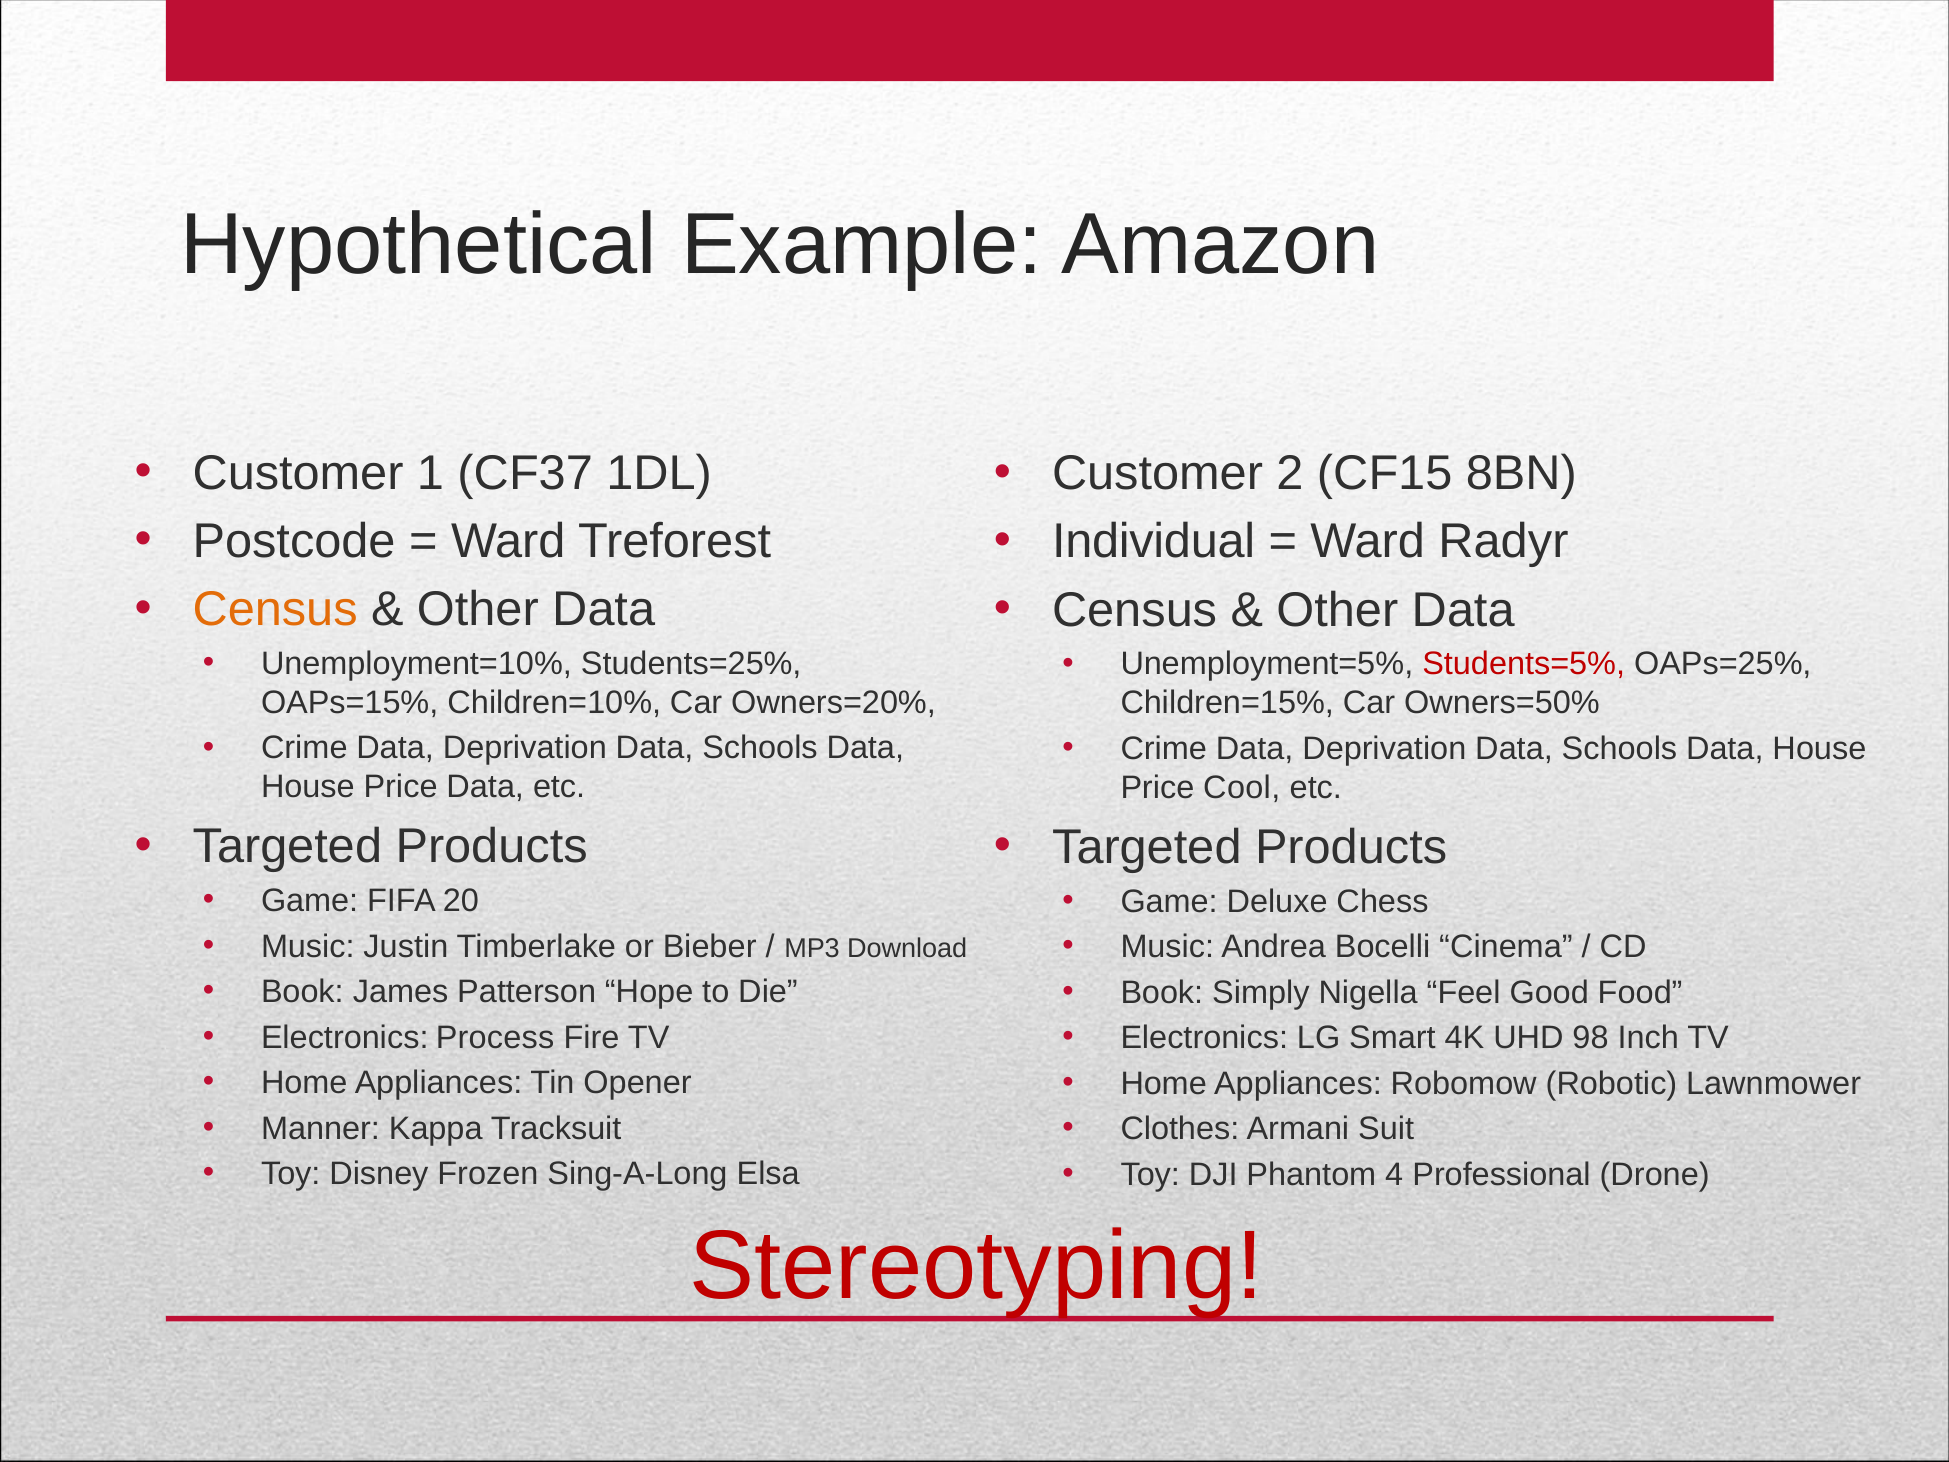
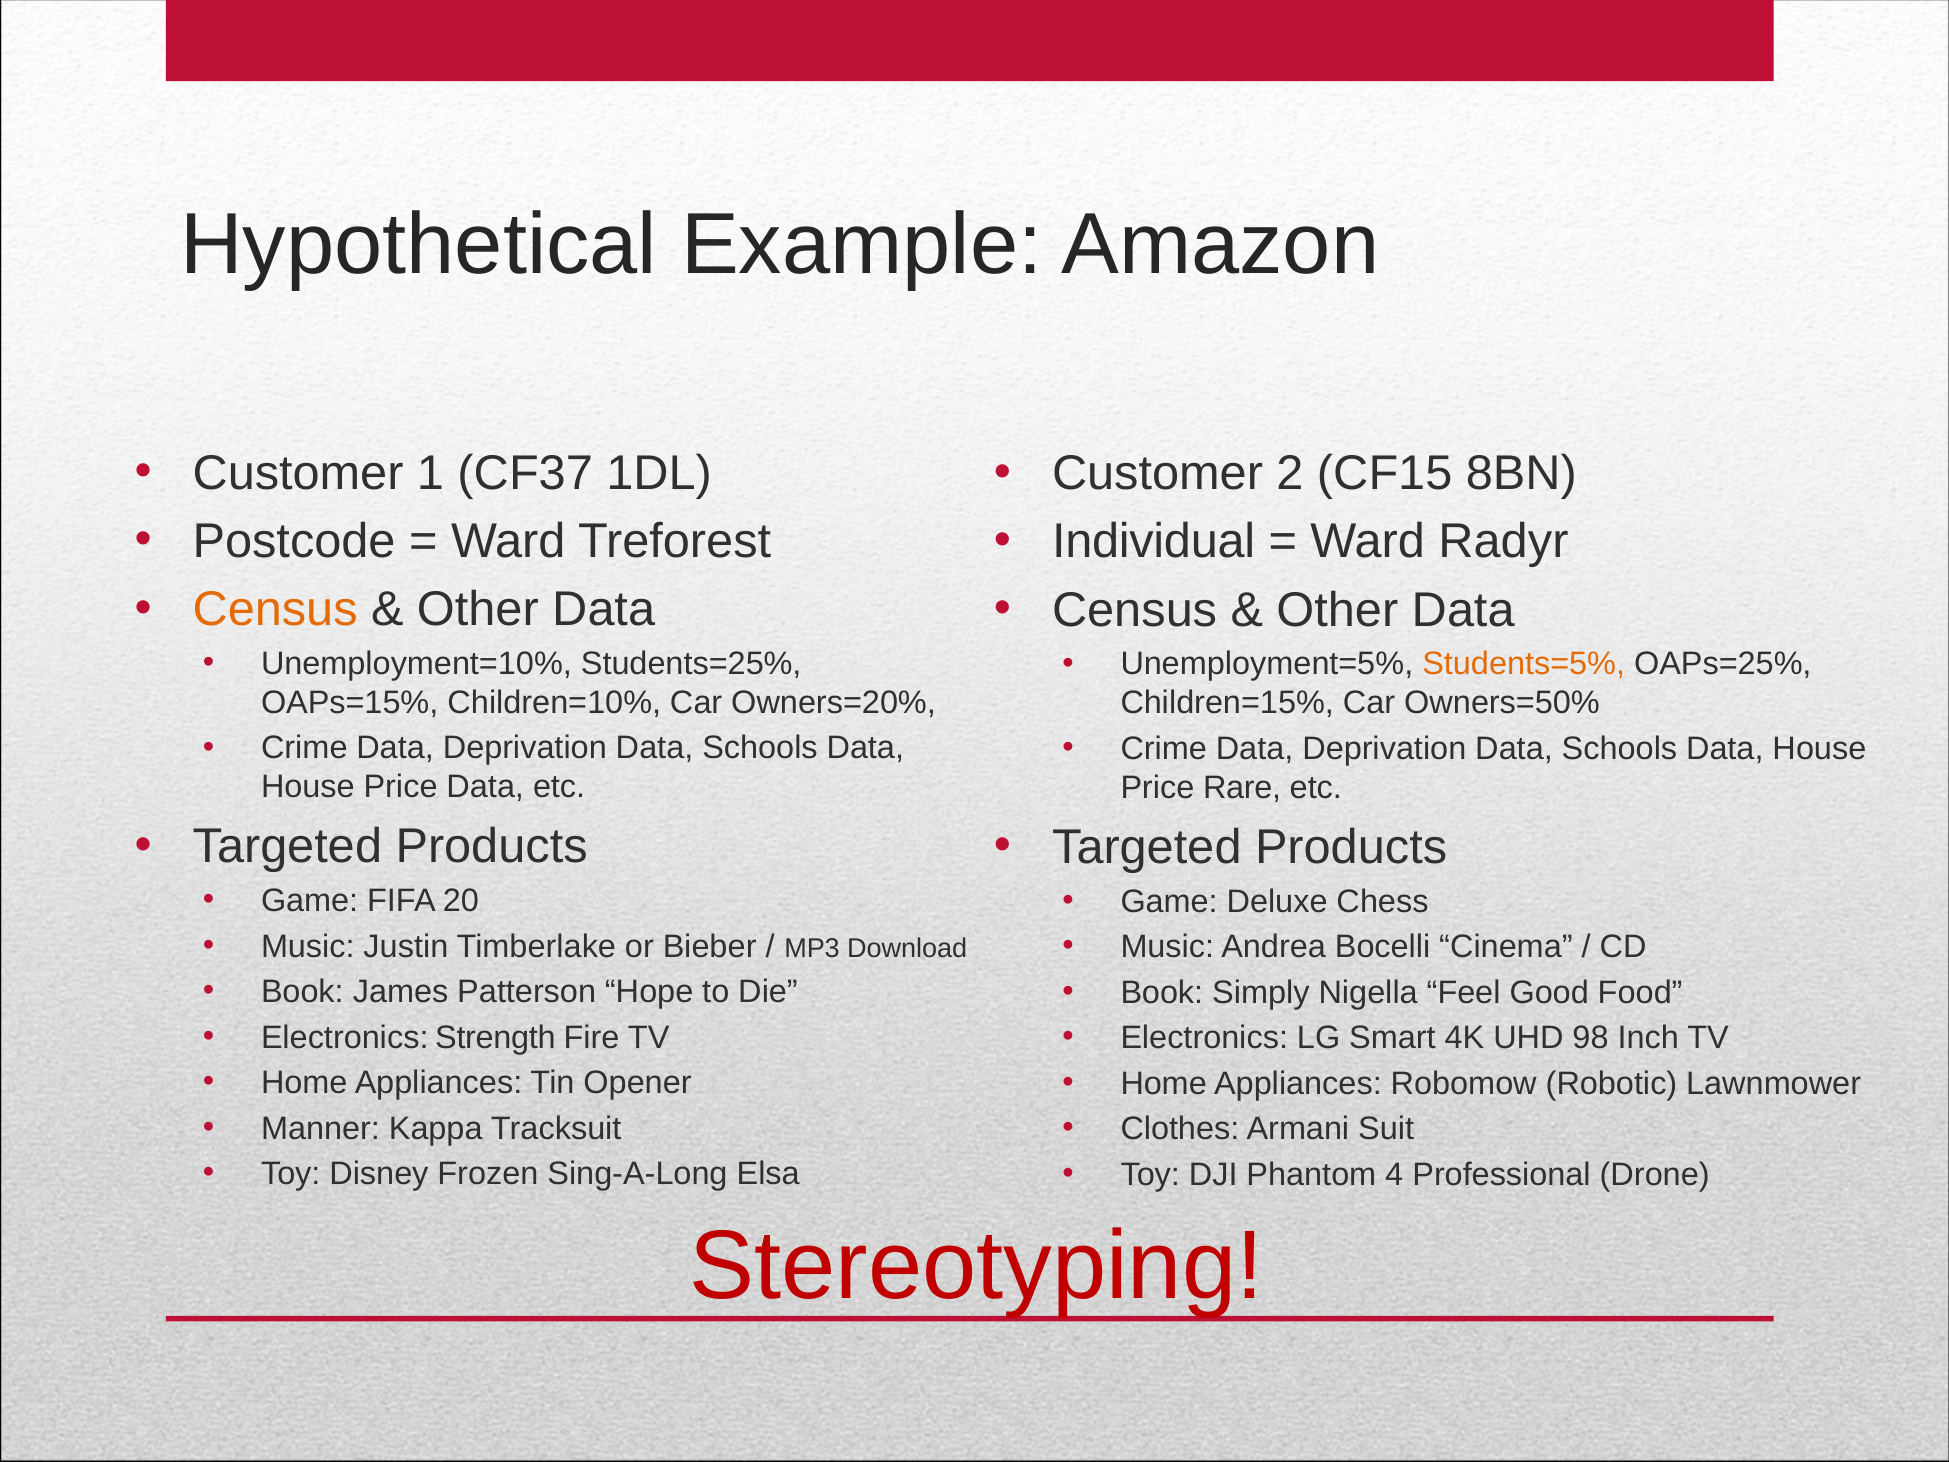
Students=5% colour: red -> orange (1524, 664)
Cool: Cool -> Rare (1242, 788)
Process: Process -> Strength (495, 1037)
